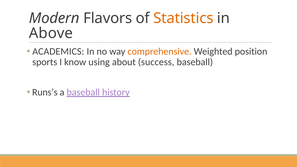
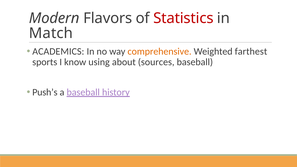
Statistics colour: orange -> red (183, 18)
Above: Above -> Match (51, 33)
position: position -> farthest (251, 51)
success: success -> sources (156, 62)
Runs’s: Runs’s -> Push’s (45, 92)
